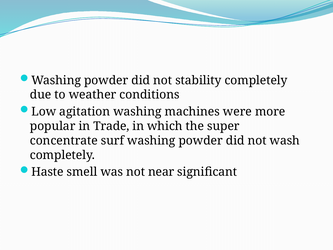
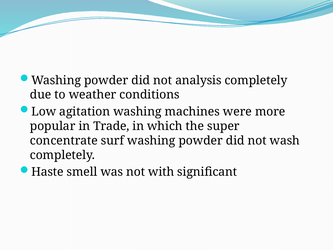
stability: stability -> analysis (198, 80)
near: near -> with (161, 172)
